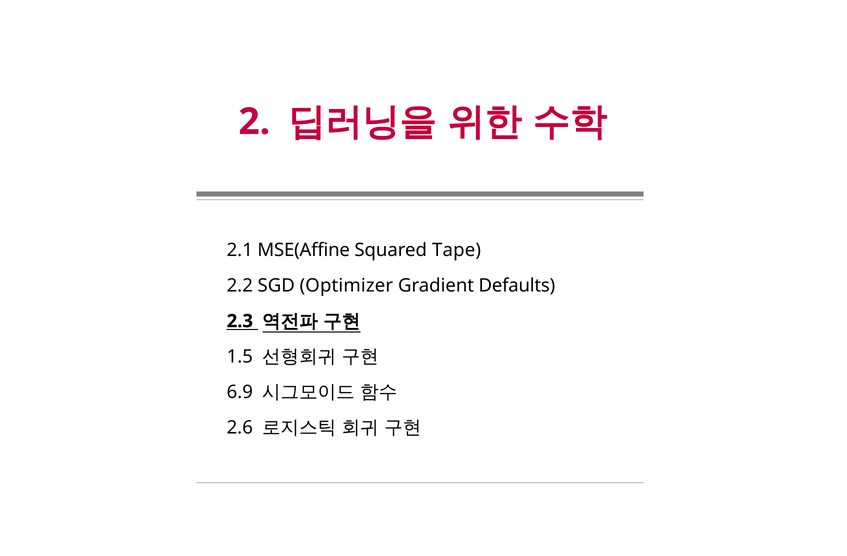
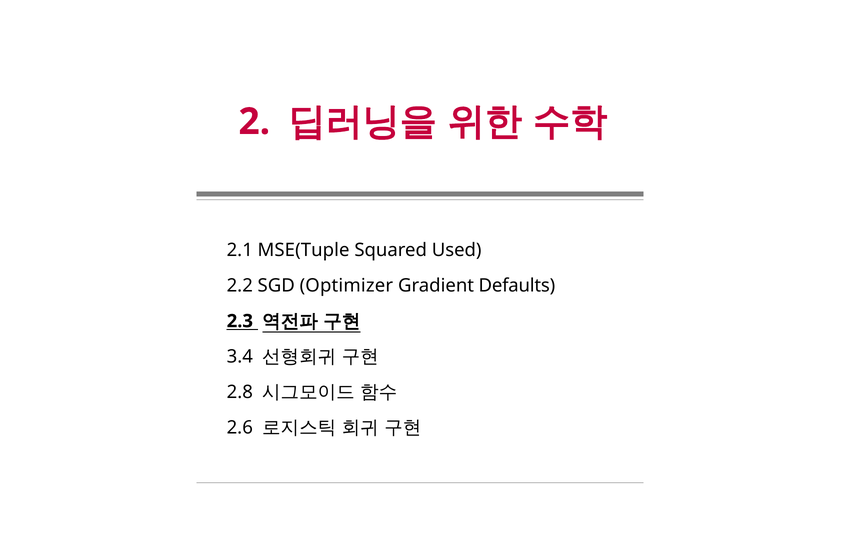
MSE(Affine: MSE(Affine -> MSE(Tuple (304, 250)
Tape: Tape -> Used (457, 250)
1.5: 1.5 -> 3.4 (240, 357)
6.9: 6.9 -> 2.8 (240, 392)
